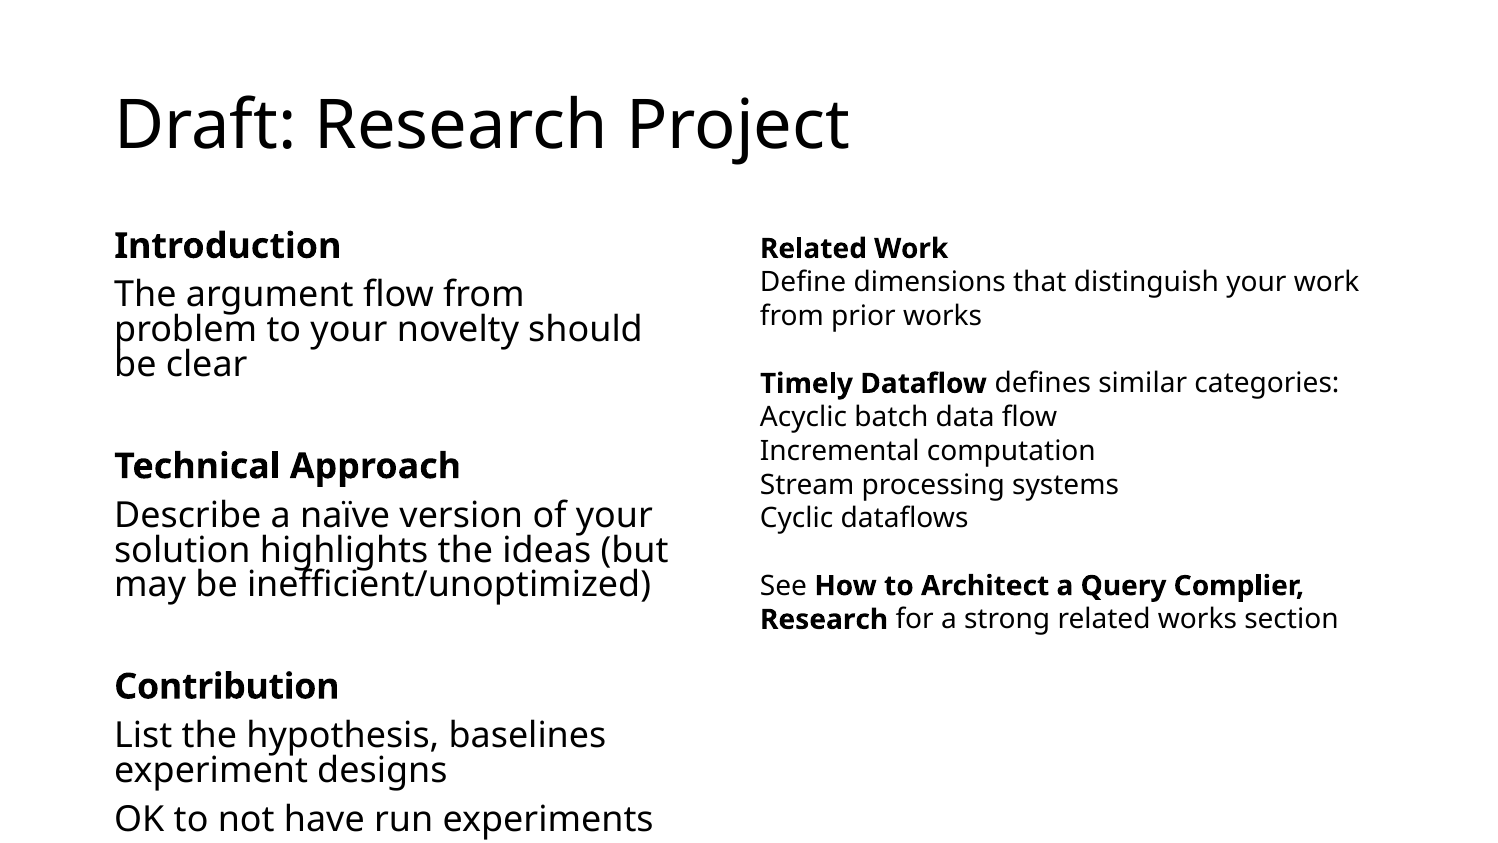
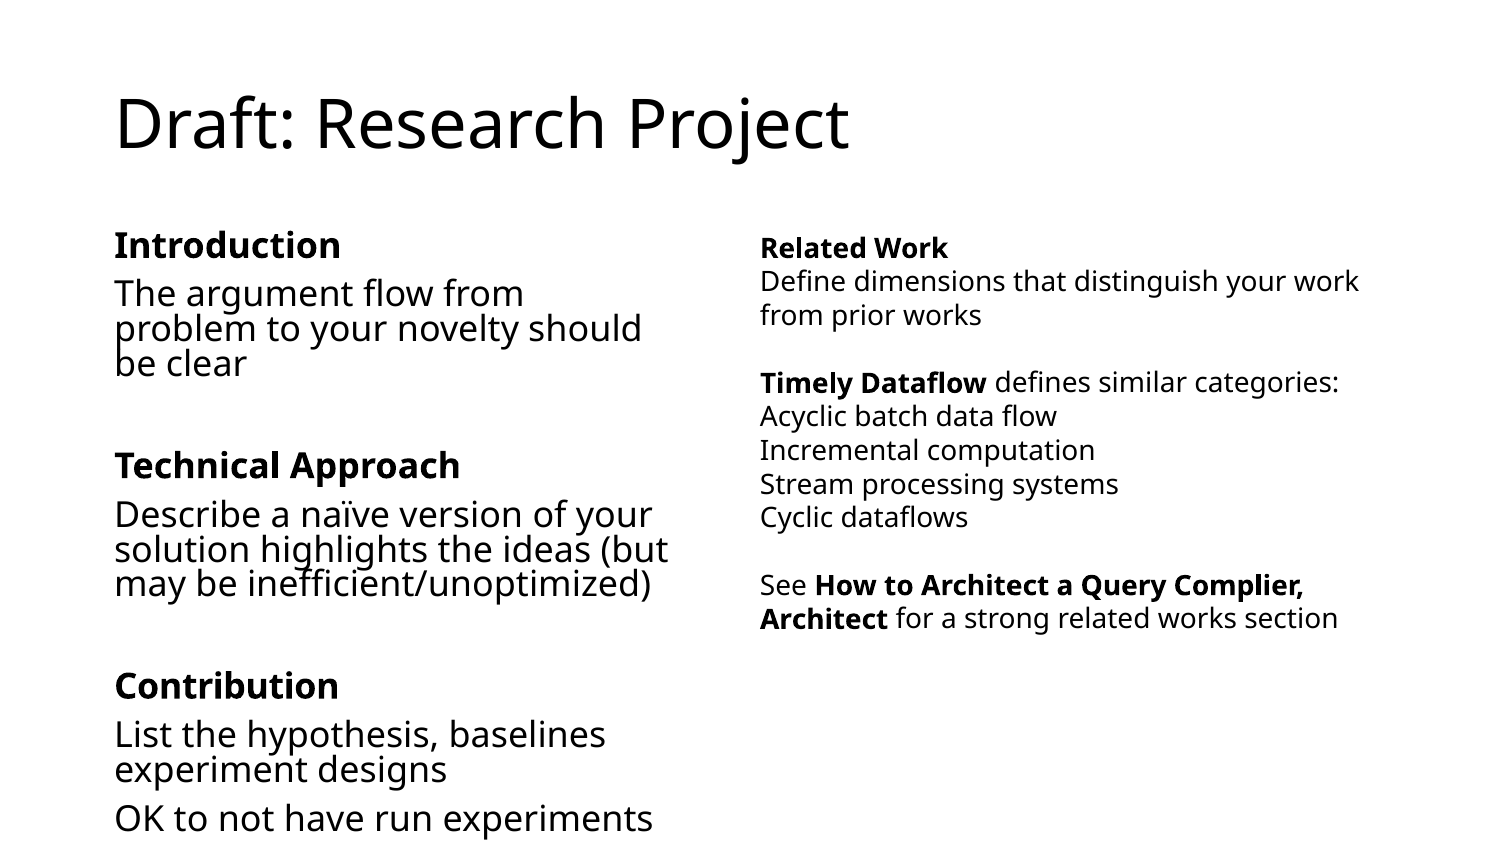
Research: Research -> Architect (824, 619)
